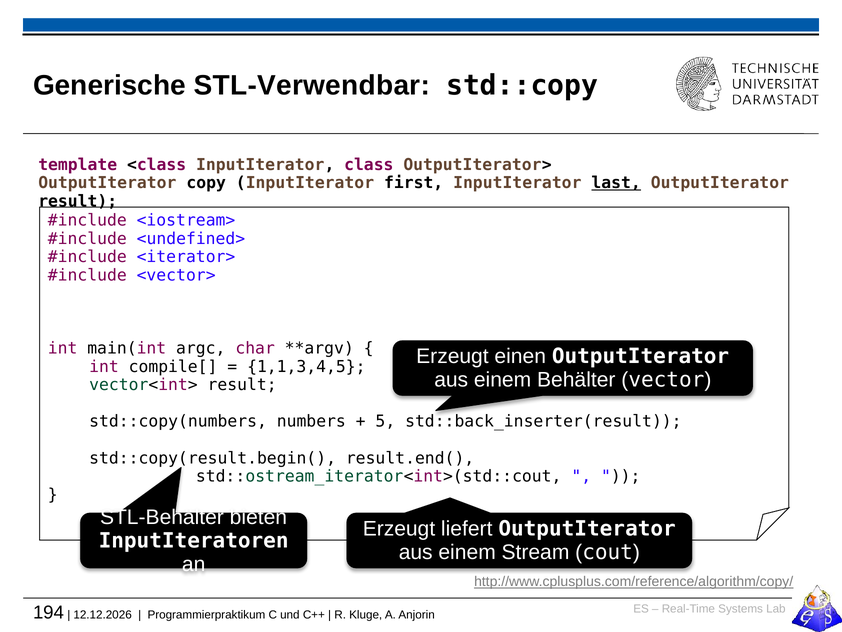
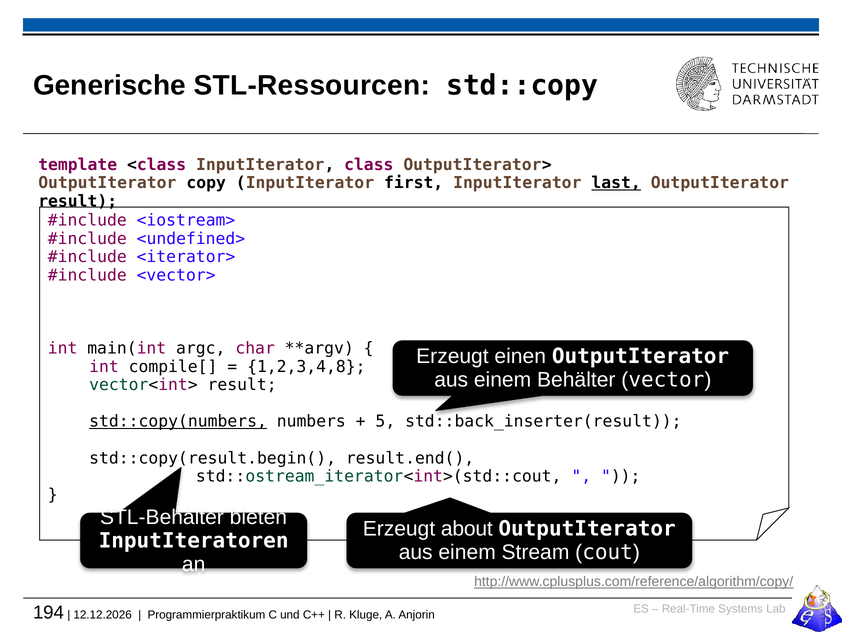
STL-Verwendbar: STL-Verwendbar -> STL-Ressourcen (312, 86)
1,1,3,4,5: 1,1,3,4,5 -> 1,2,3,4,8 (306, 366)
std::copy(numbers underline: none -> present (178, 421)
liefert: liefert -> about (467, 528)
